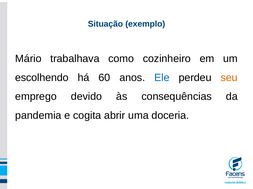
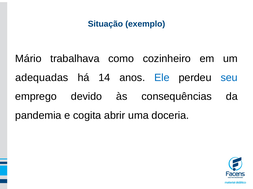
escolhendo: escolhendo -> adequadas (42, 78)
60: 60 -> 14 (104, 78)
seu colour: orange -> blue (229, 78)
